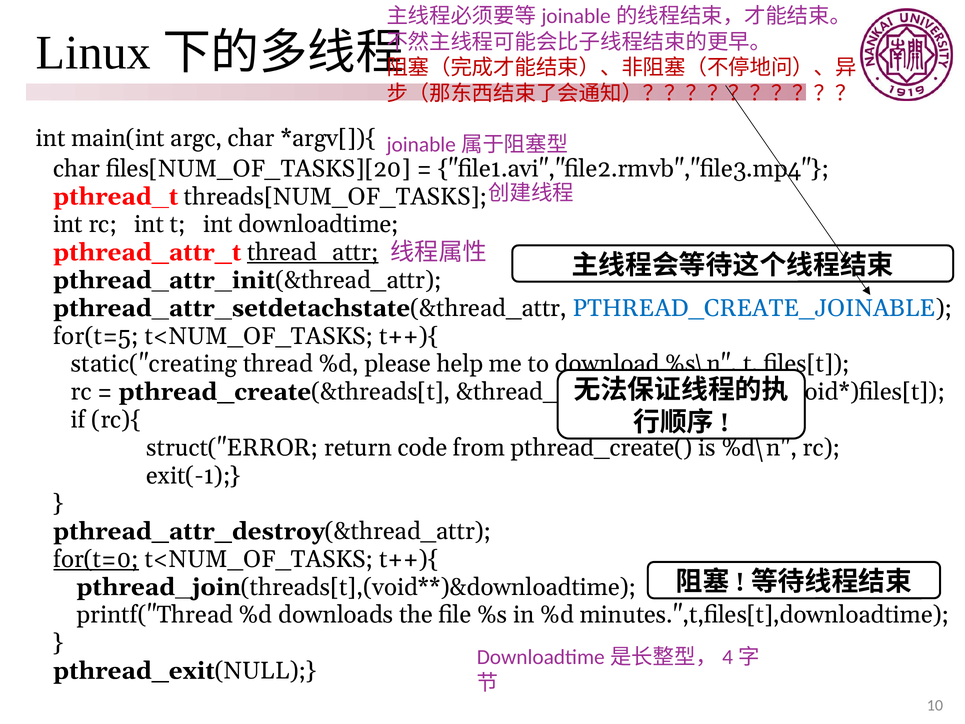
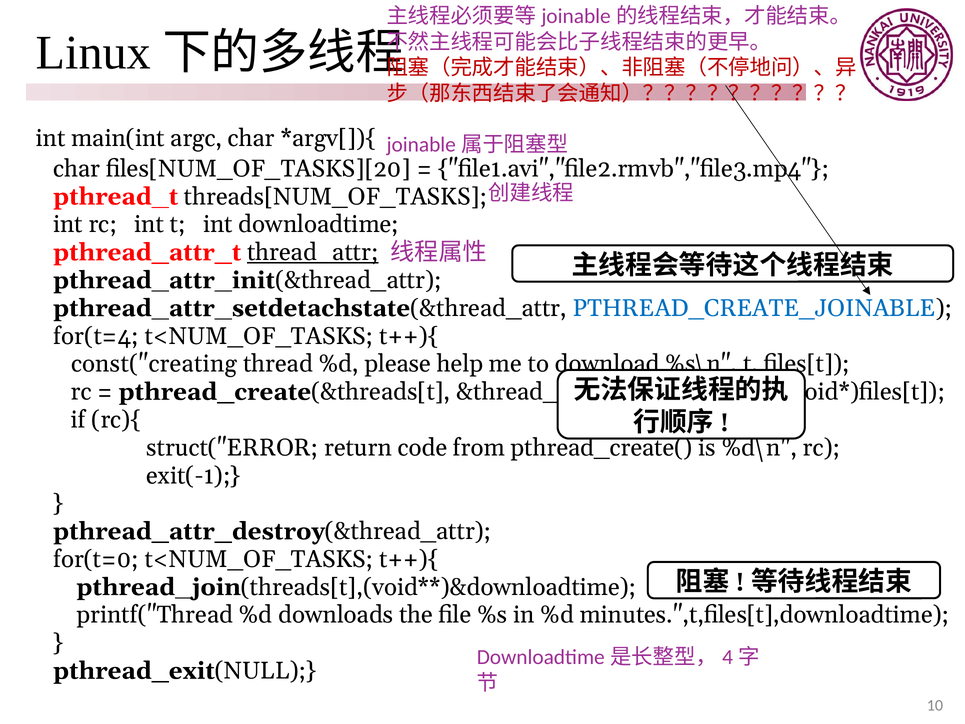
for(t=5: for(t=5 -> for(t=4 (96, 336)
static("creating: static("creating -> const("creating (154, 364)
for(t=0 underline: present -> none (96, 559)
